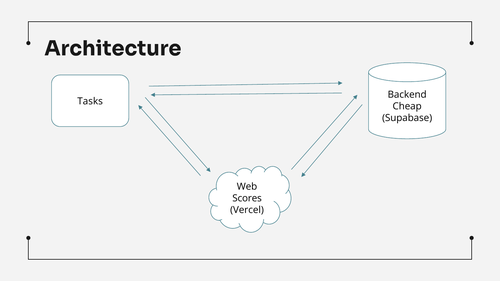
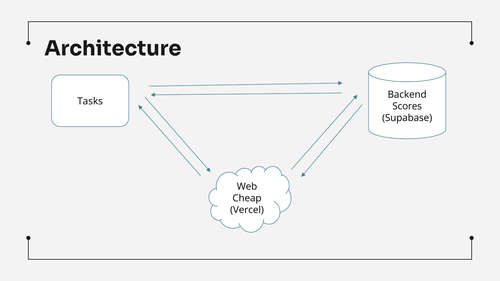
Cheap: Cheap -> Scores (407, 106)
Scores: Scores -> Cheap (247, 198)
